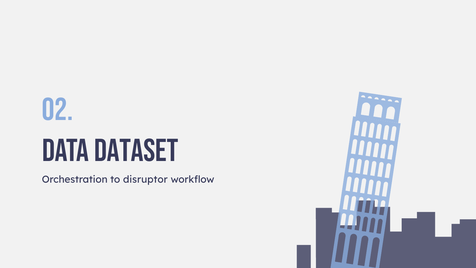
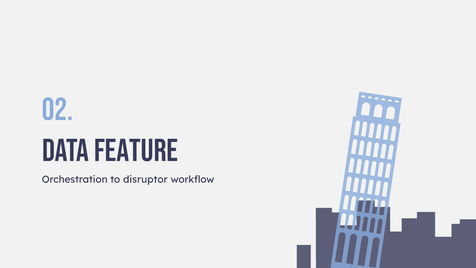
dataset: dataset -> feature (136, 151)
